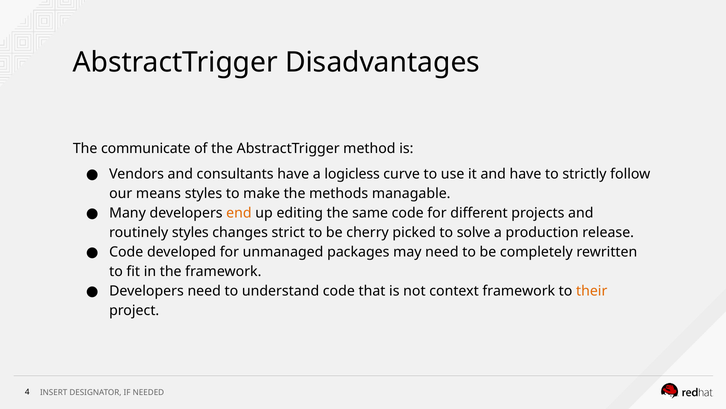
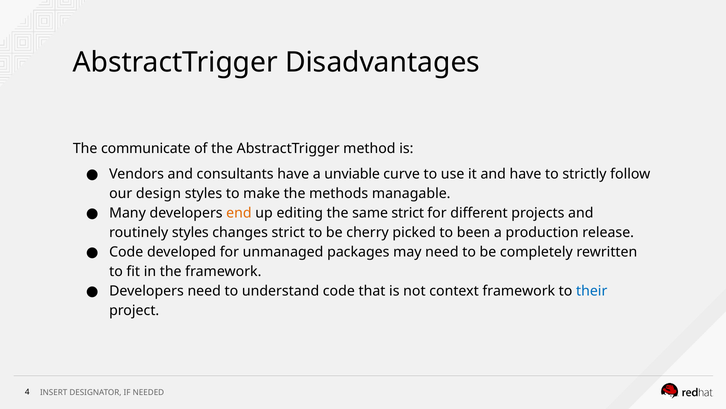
logicless: logicless -> unviable (352, 174)
means: means -> design (158, 193)
same code: code -> strict (408, 213)
solve: solve -> been (474, 232)
their colour: orange -> blue (592, 291)
